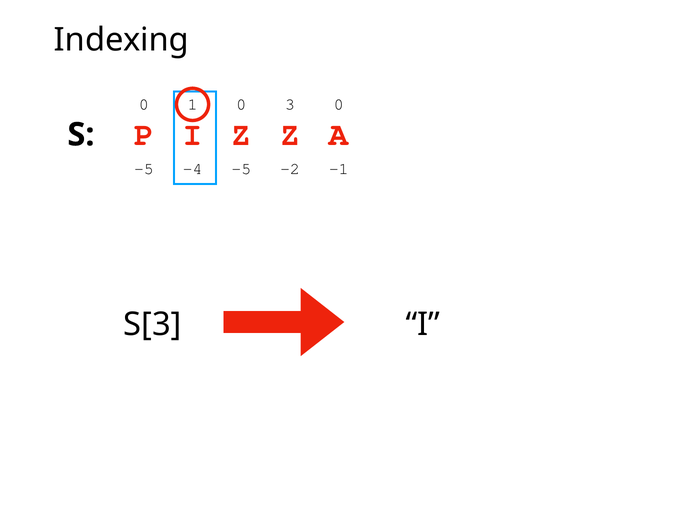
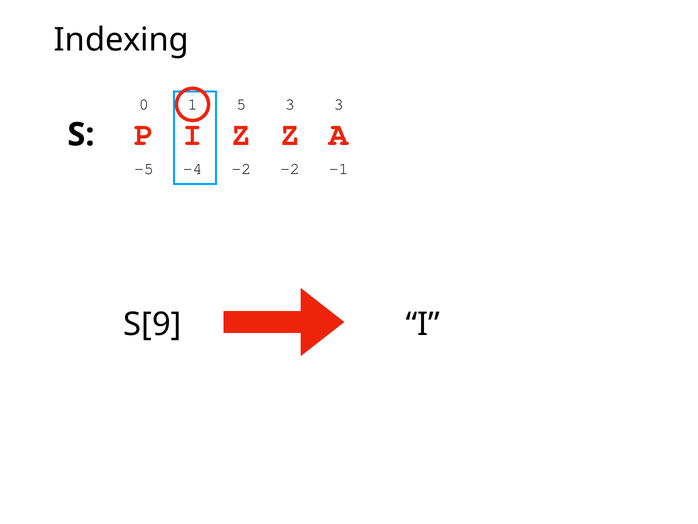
1 0: 0 -> 5 (241, 104)
3 0: 0 -> 3 (339, 104)
-4 -5: -5 -> -2 (241, 169)
S[3: S[3 -> S[9 (153, 324)
